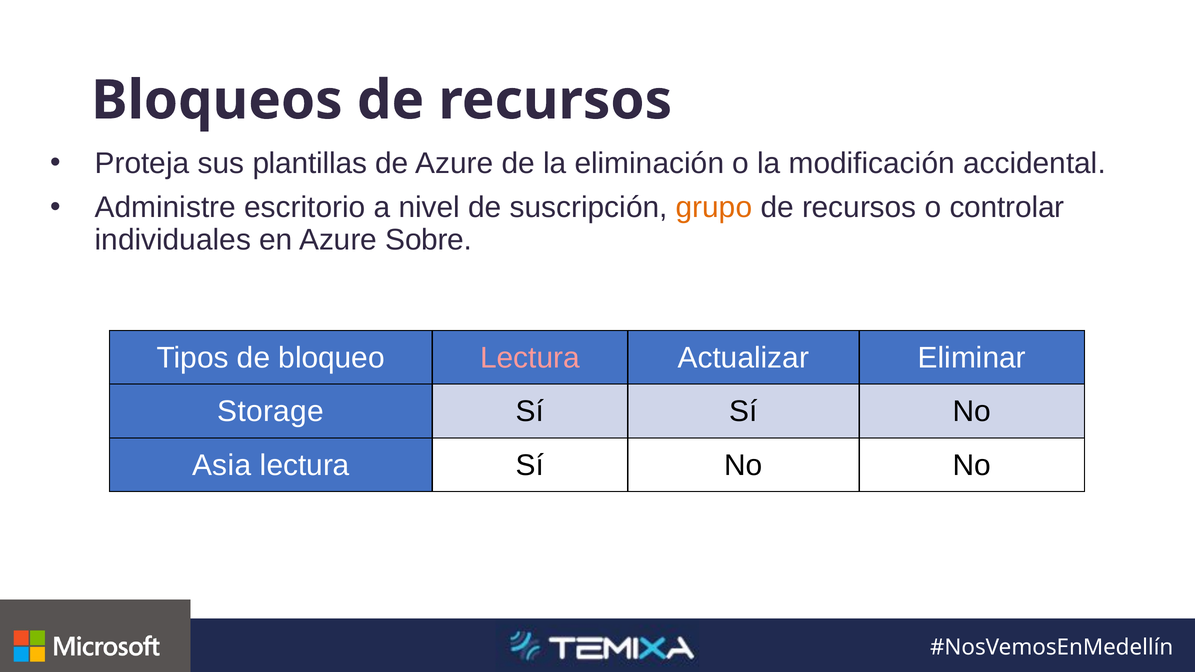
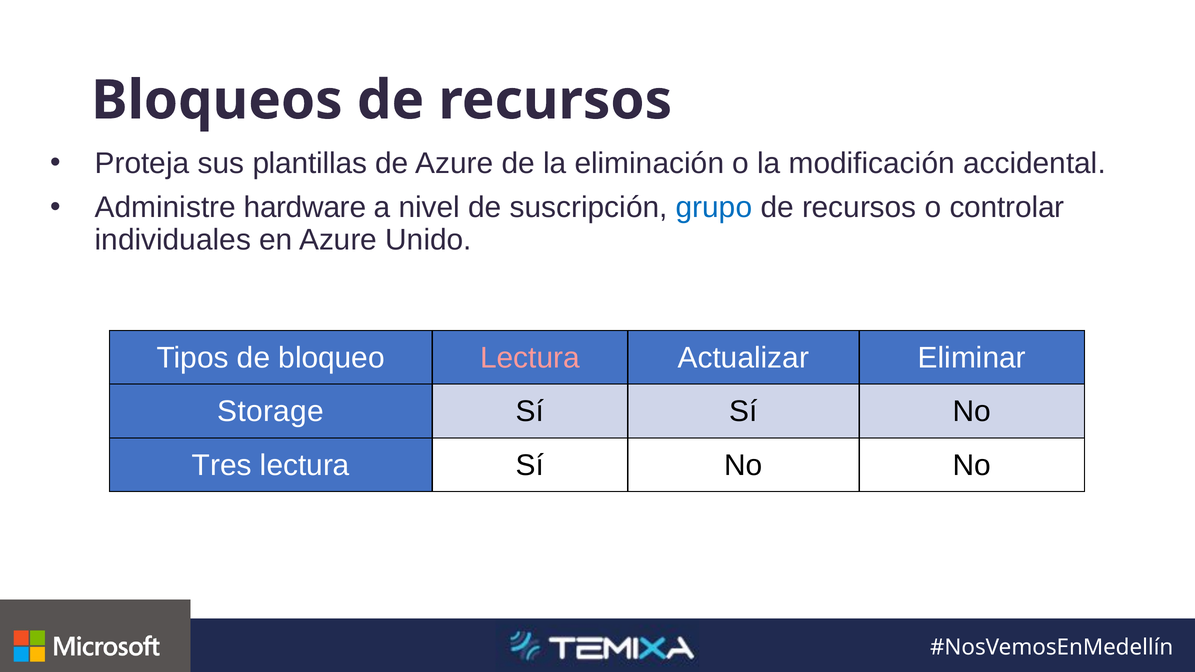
escritorio: escritorio -> hardware (305, 208)
grupo colour: orange -> blue (714, 208)
Sobre: Sobre -> Unido (429, 240)
Asia: Asia -> Tres (222, 465)
